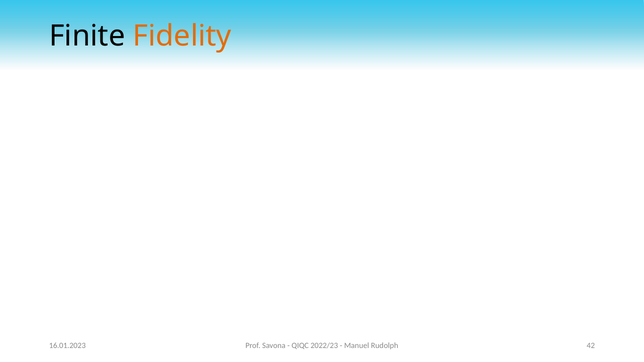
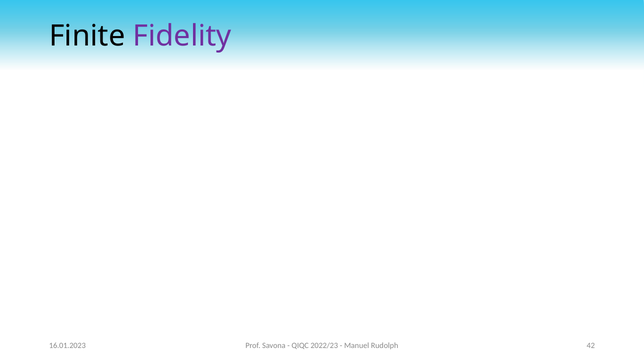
Fidelity colour: orange -> purple (182, 36)
